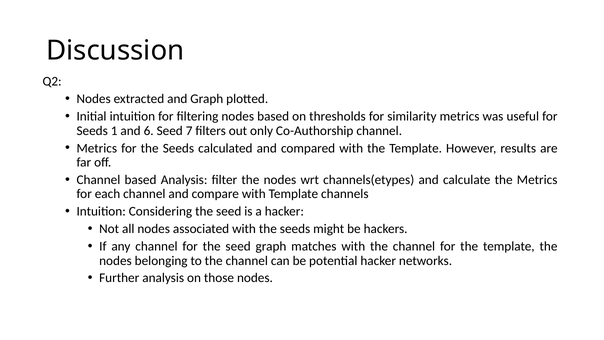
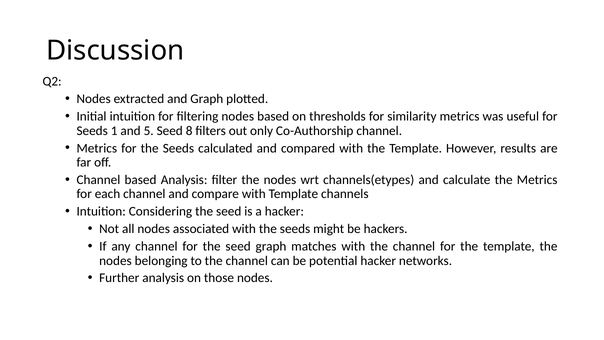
6: 6 -> 5 (149, 131)
7: 7 -> 8 (189, 131)
